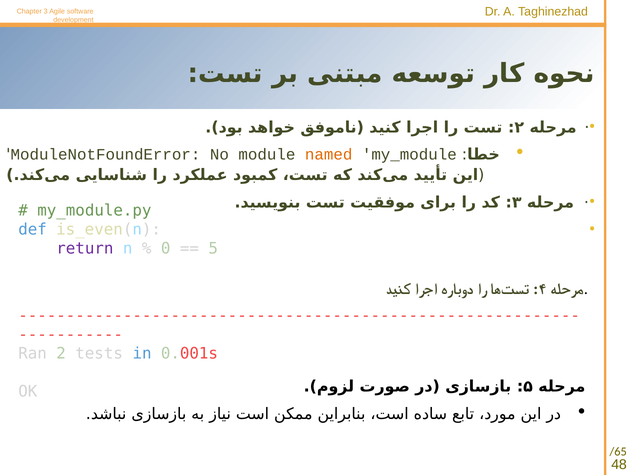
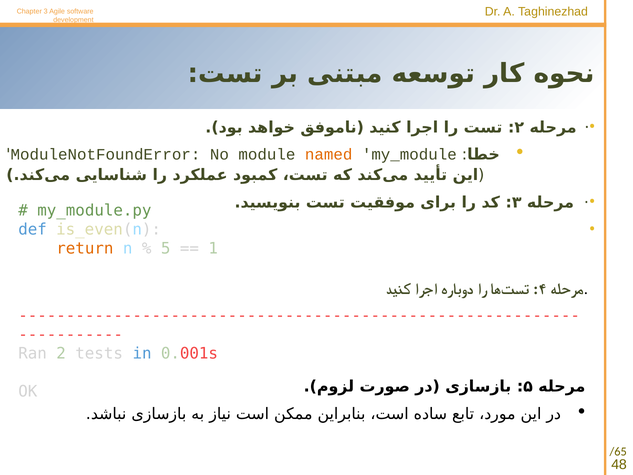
return colour: purple -> orange (85, 248)
0: 0 -> 5 (166, 248)
5: 5 -> 1 (213, 248)
